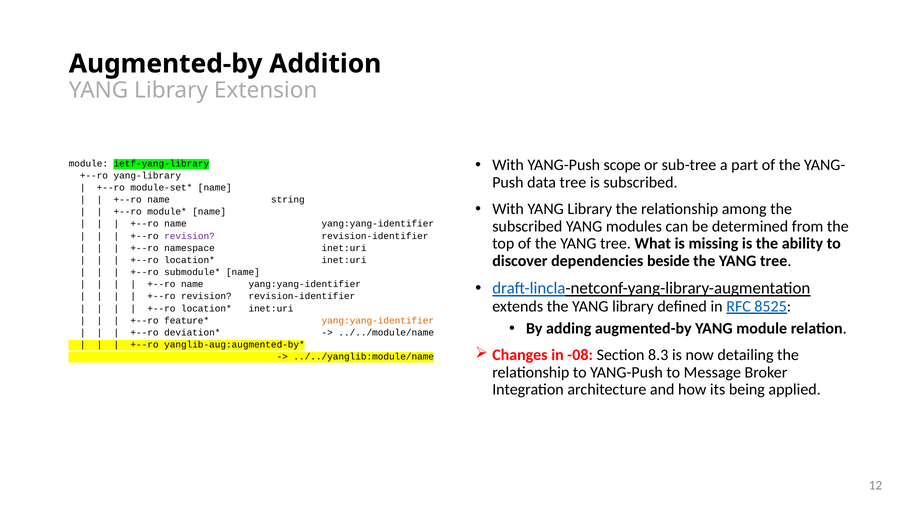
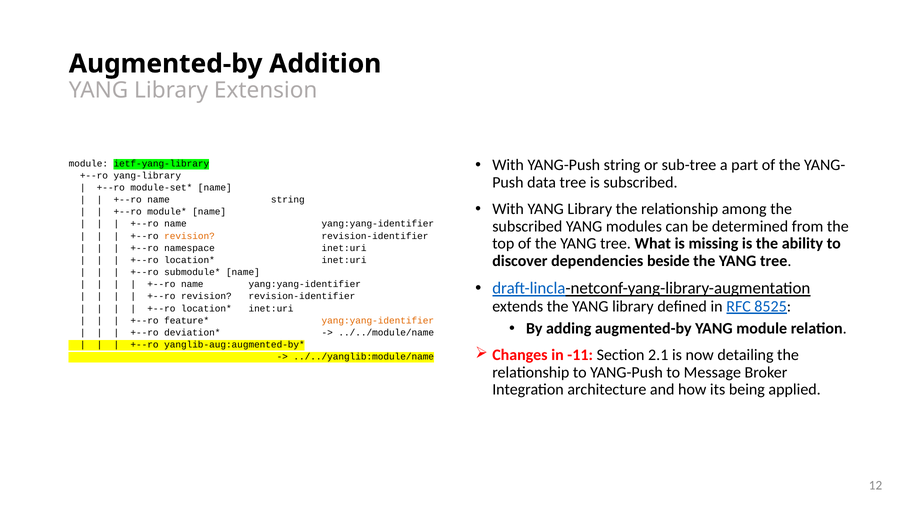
YANG-Push scope: scope -> string (622, 165)
revision colour: purple -> orange (190, 236)
-08: -08 -> -11 (580, 355)
8.3: 8.3 -> 2.1 (658, 355)
